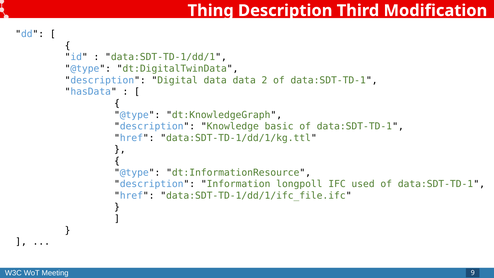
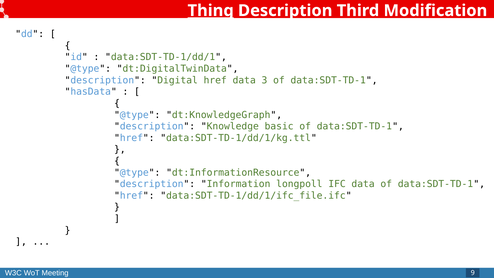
Thing underline: none -> present (211, 11)
Digital data: data -> href (215, 80)
2: 2 -> 3 (264, 80)
IFC used: used -> data (363, 184)
